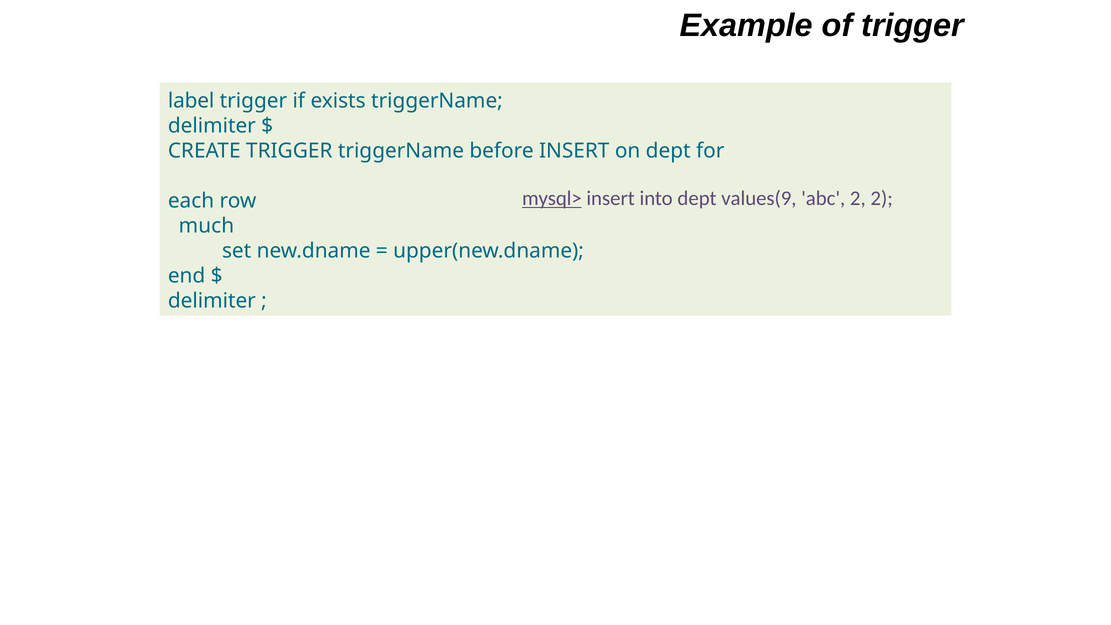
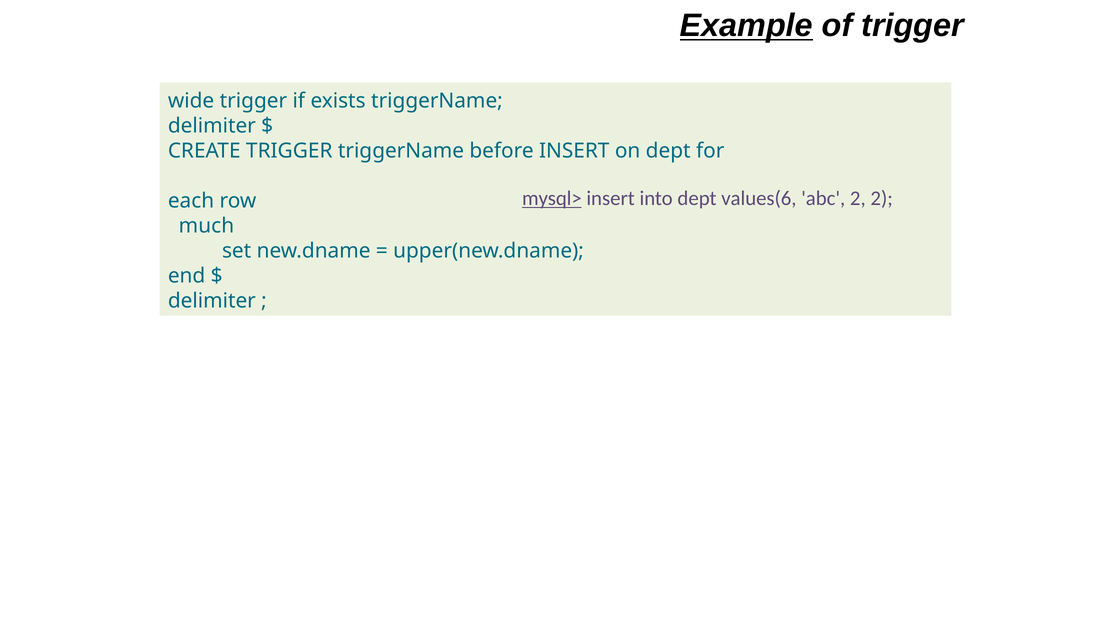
Example underline: none -> present (746, 26)
label: label -> wide (191, 101)
values(9: values(9 -> values(6 (759, 199)
